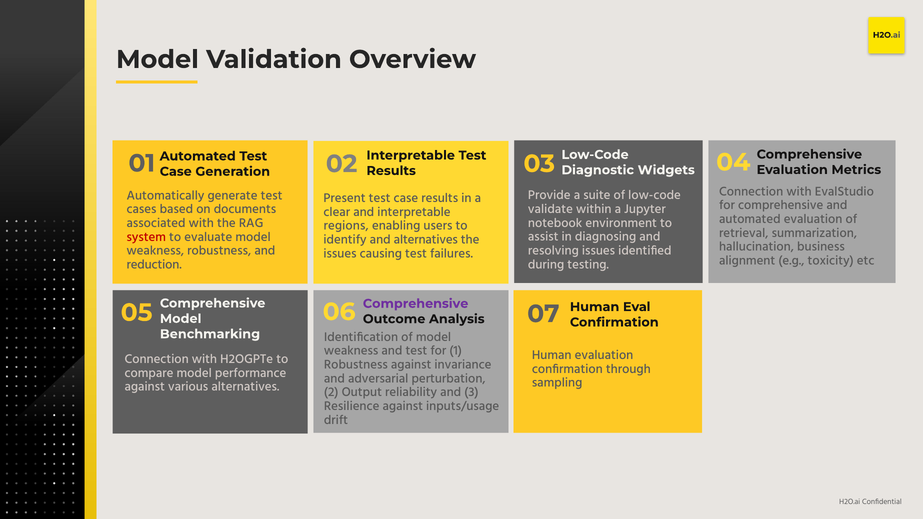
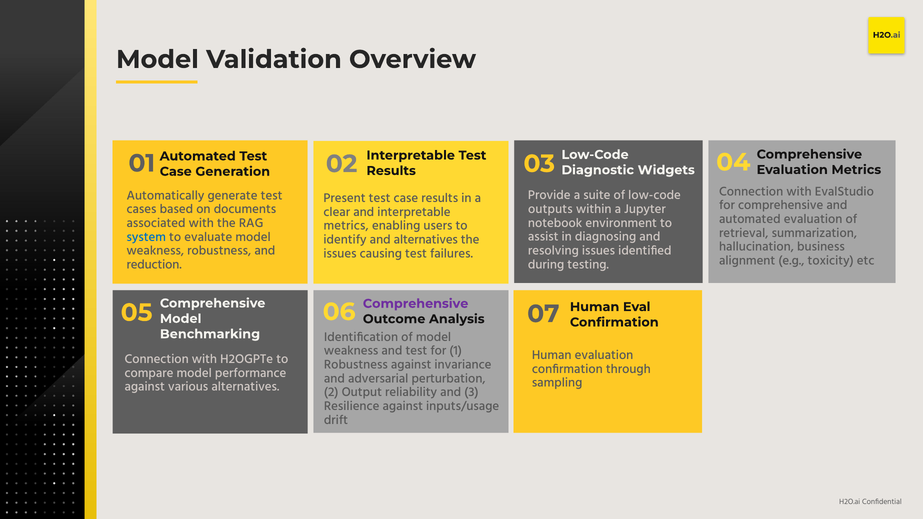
validate: validate -> outputs (550, 209)
regions: regions -> metrics (346, 226)
system colour: red -> blue (146, 237)
